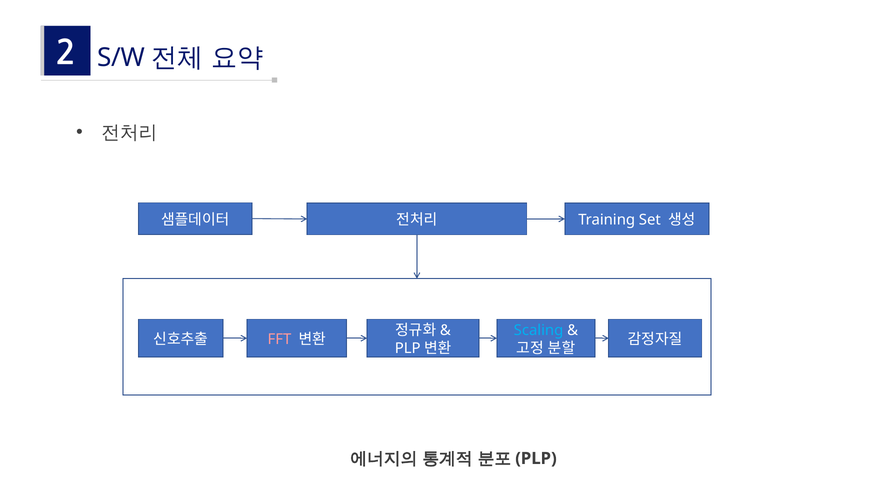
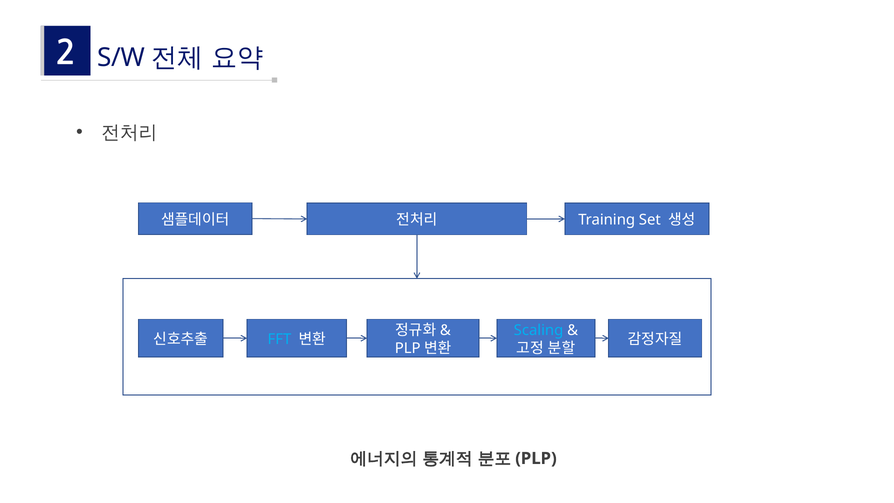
FFT colour: pink -> light blue (279, 339)
